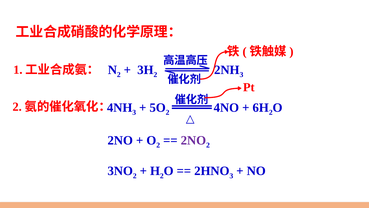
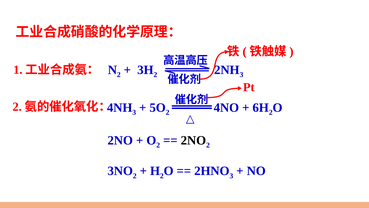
2NO colour: purple -> black (193, 140)
